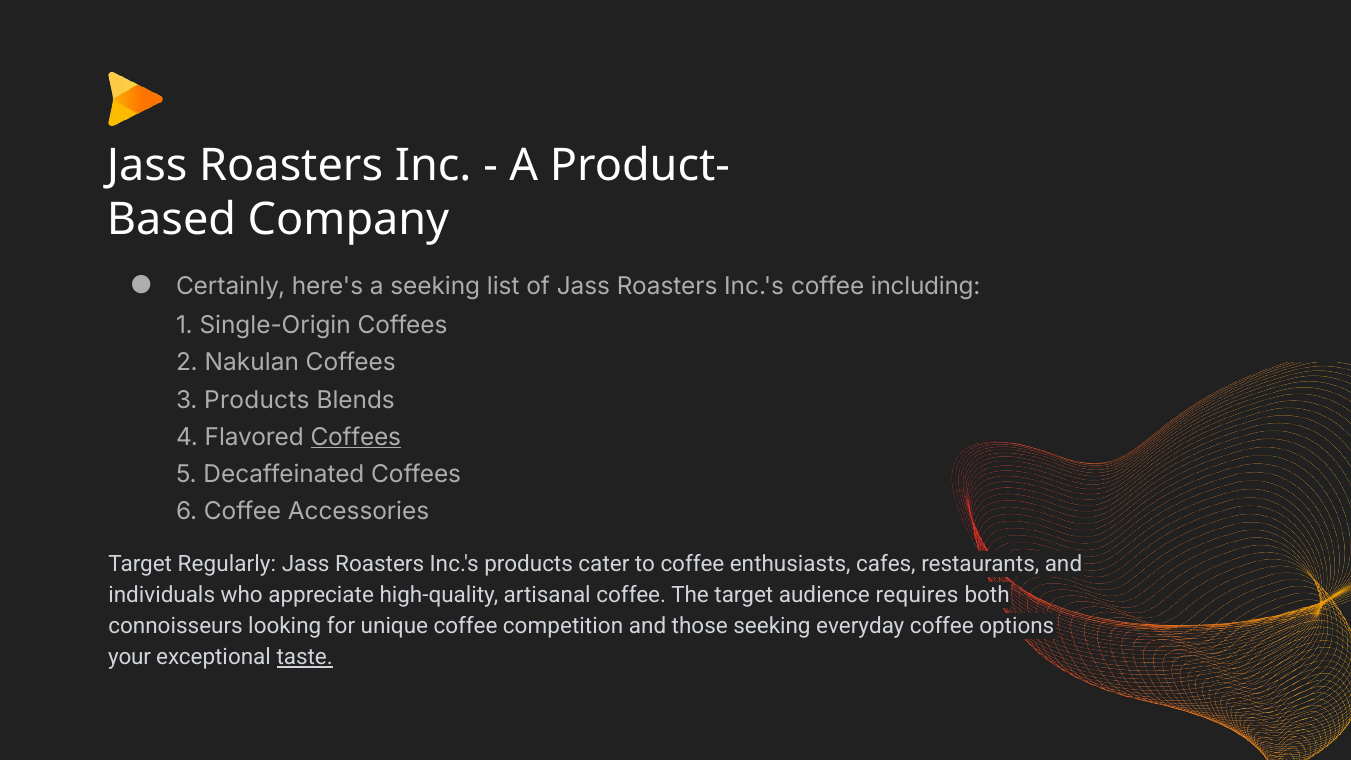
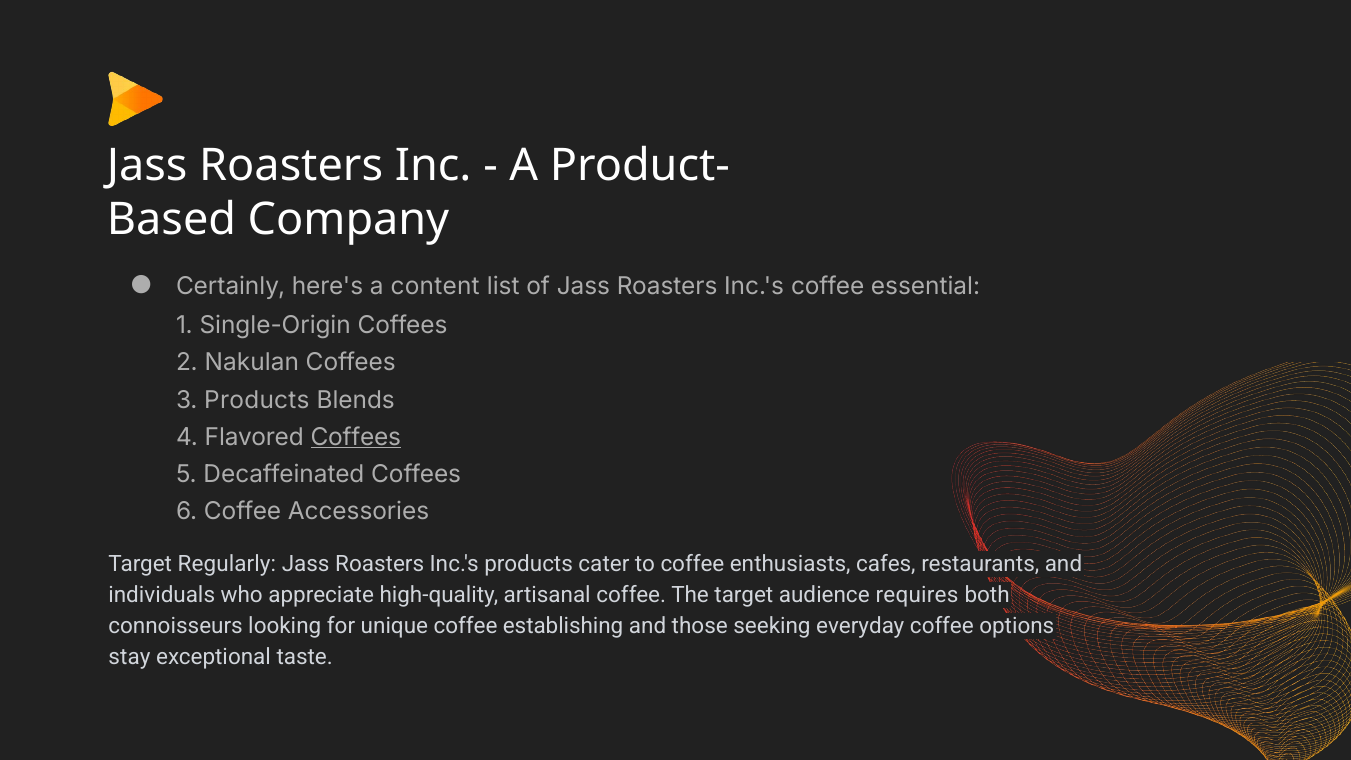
a seeking: seeking -> content (435, 287)
including: including -> essential (926, 287)
competition: competition -> establishing (563, 626)
your: your -> stay (129, 657)
taste underline: present -> none (305, 657)
